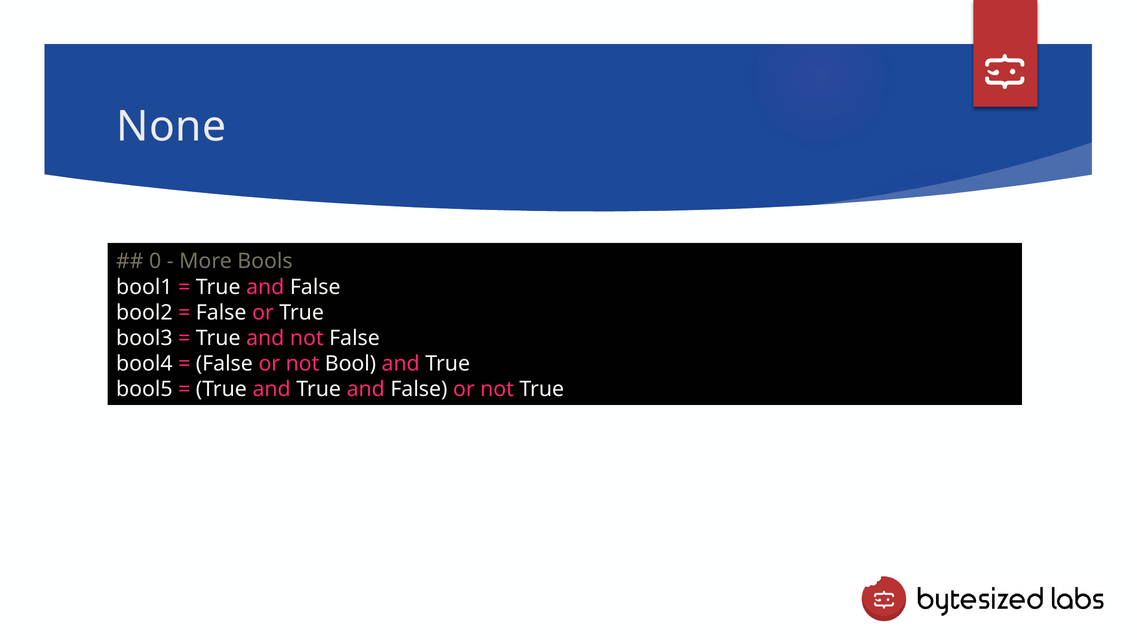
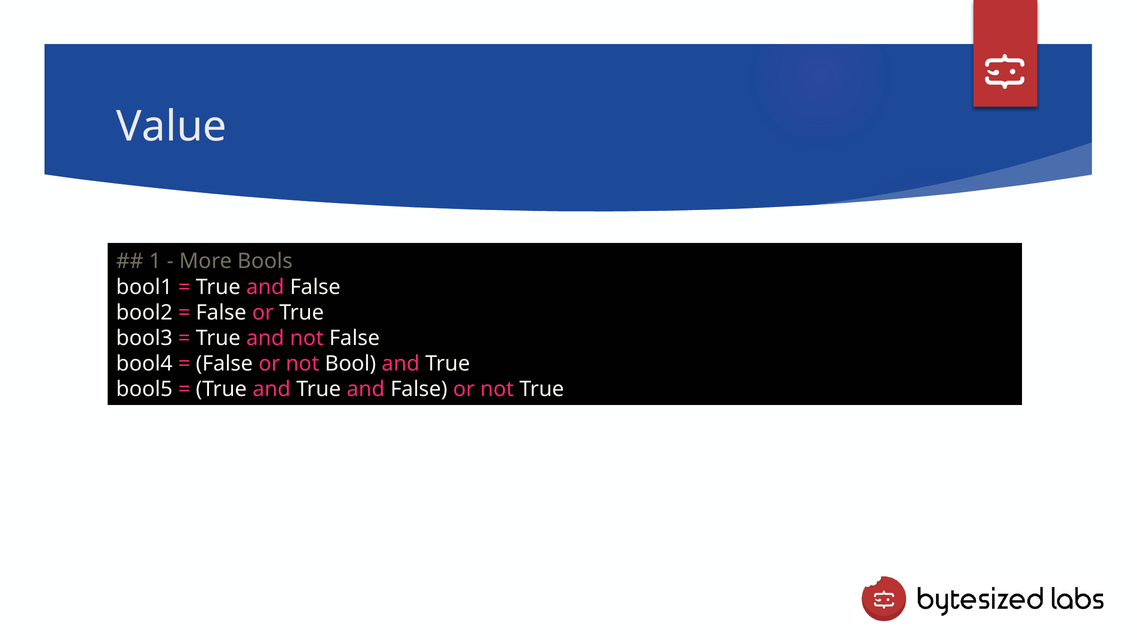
None: None -> Value (172, 127)
0: 0 -> 1 (155, 261)
